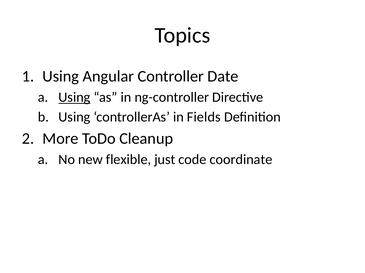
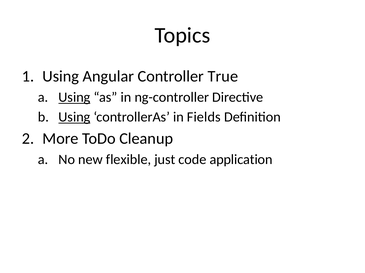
Date: Date -> True (223, 77)
Using underline: none -> present (74, 117)
coordinate: coordinate -> application (241, 160)
